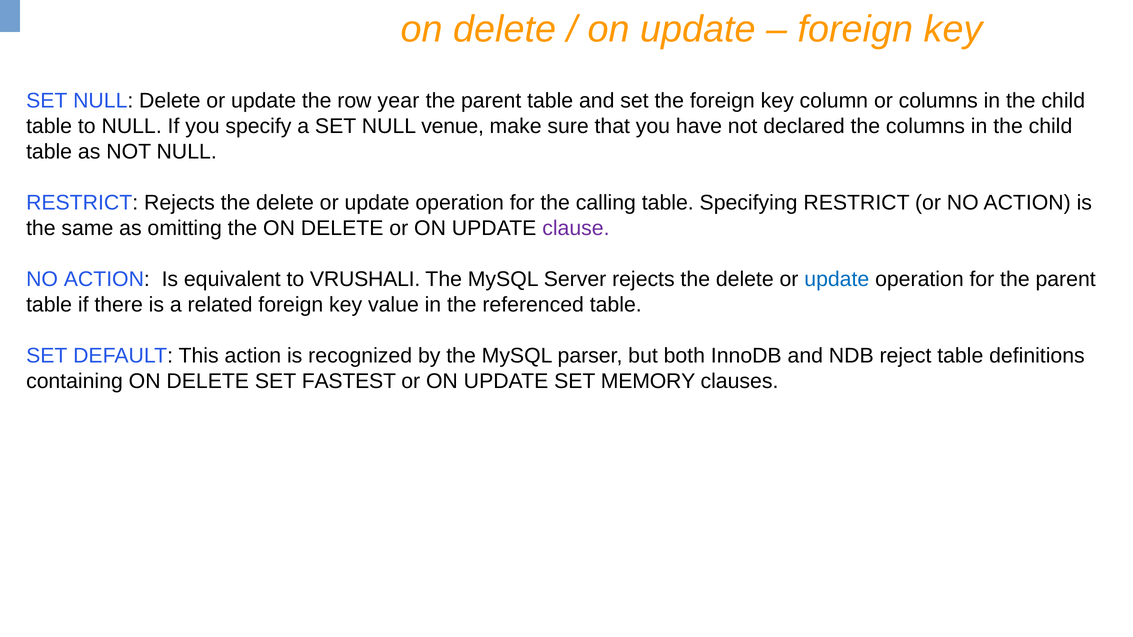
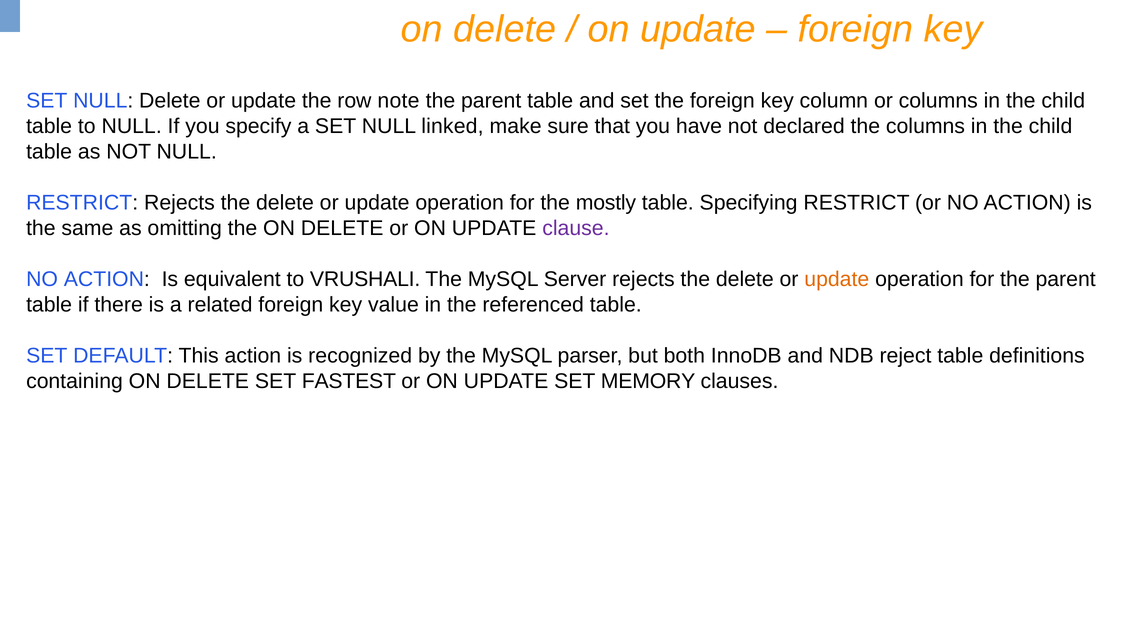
year: year -> note (398, 101)
venue: venue -> linked (452, 126)
calling: calling -> mostly (606, 203)
update colour: blue -> orange (837, 279)
